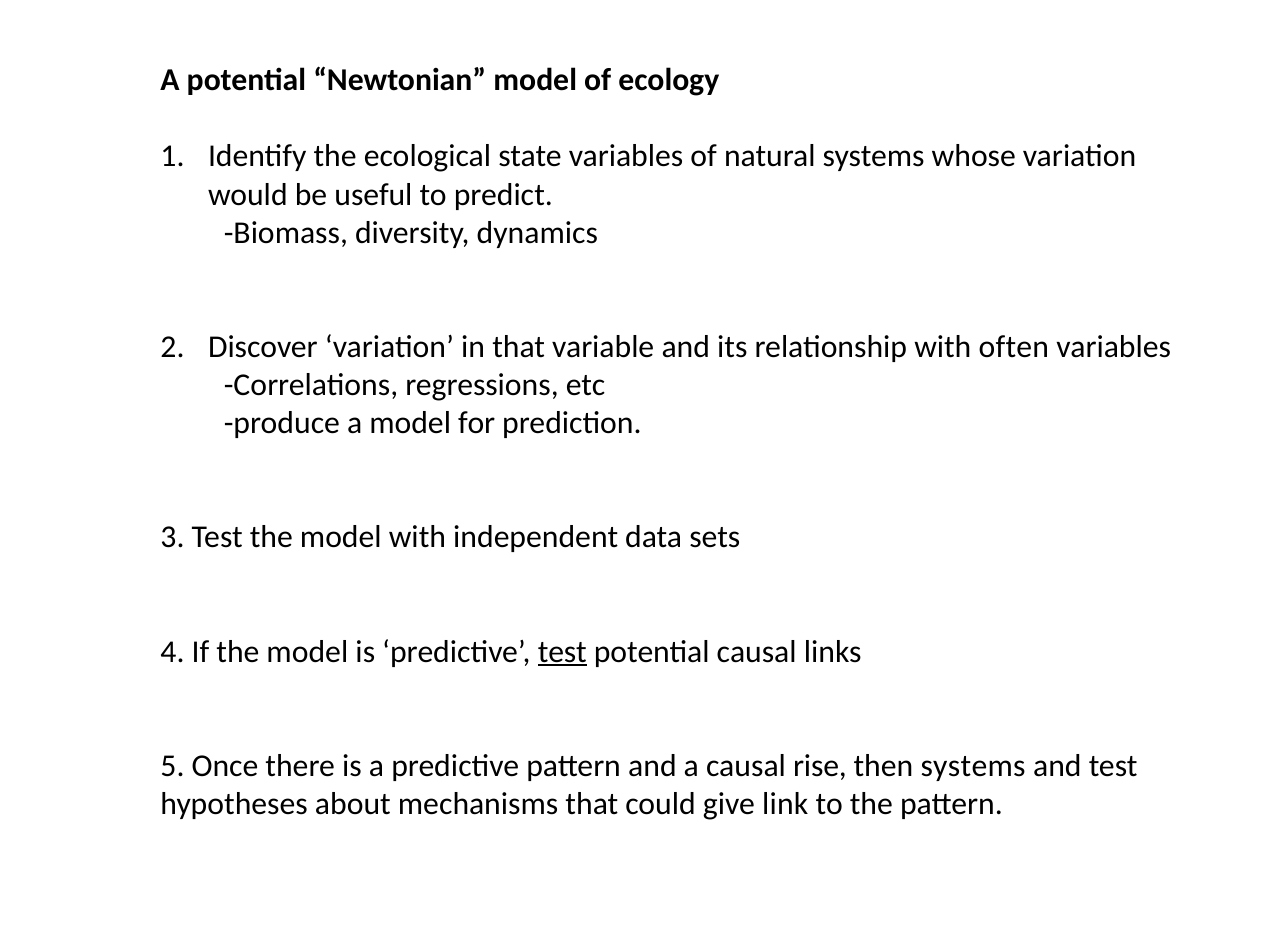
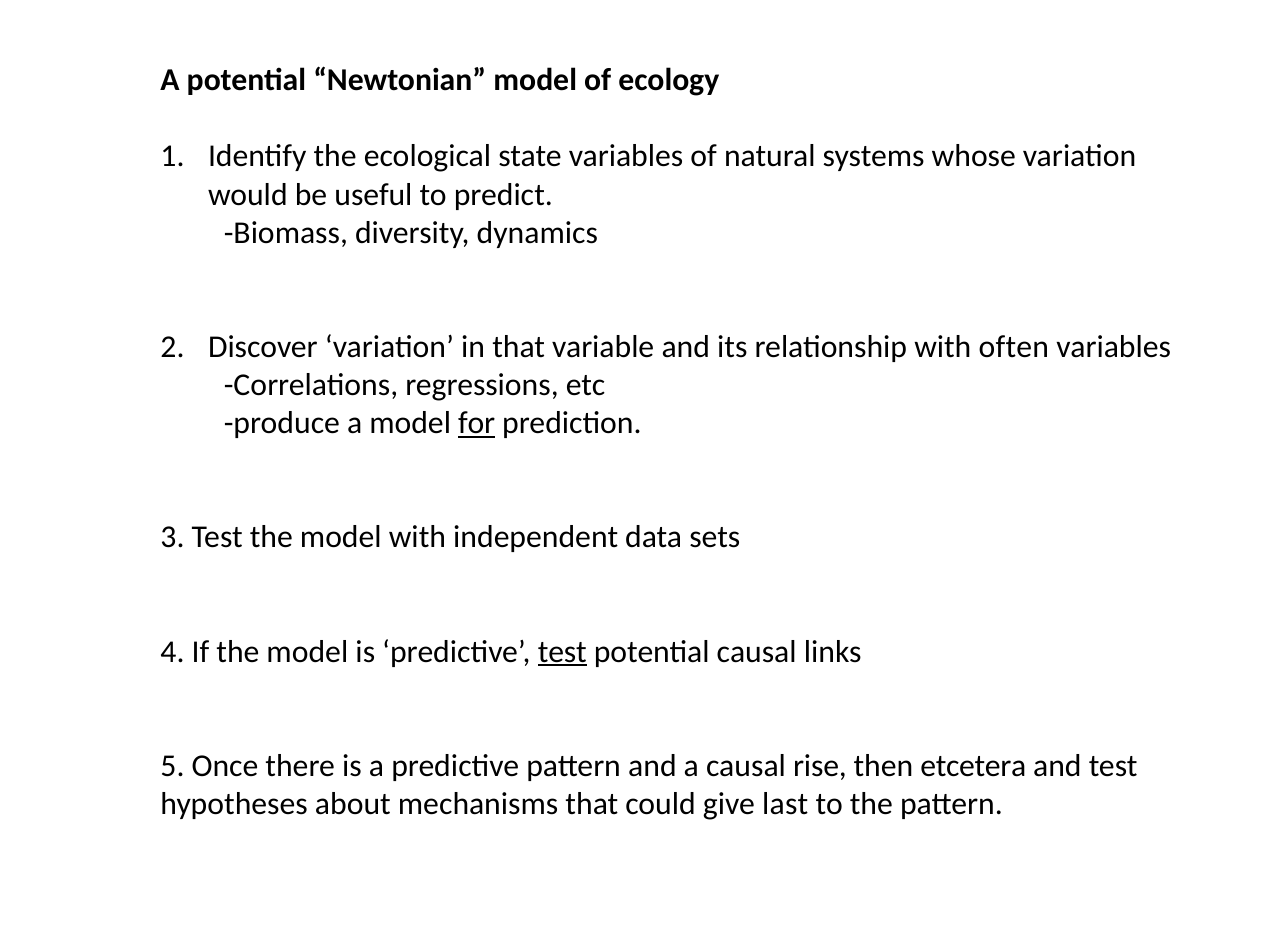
for underline: none -> present (477, 423)
then systems: systems -> etcetera (973, 766)
link: link -> last (785, 804)
